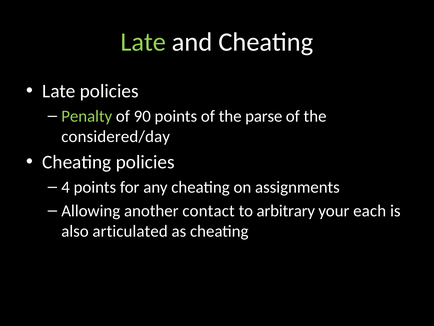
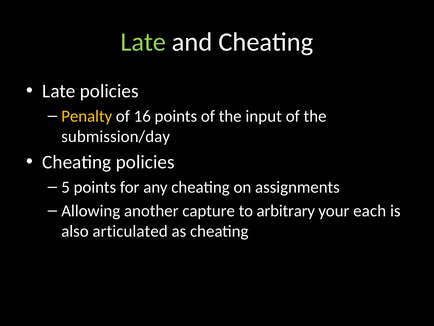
Penalty colour: light green -> yellow (87, 116)
90: 90 -> 16 (142, 116)
parse: parse -> input (264, 116)
considered/day: considered/day -> submission/day (116, 136)
4: 4 -> 5 (66, 187)
contact: contact -> capture (209, 211)
